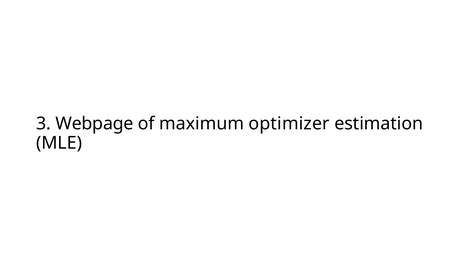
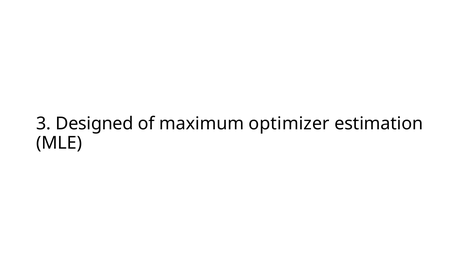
Webpage: Webpage -> Designed (94, 124)
